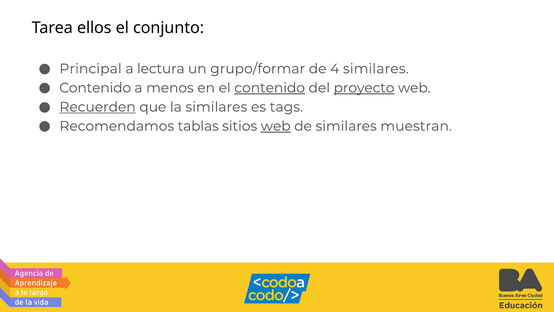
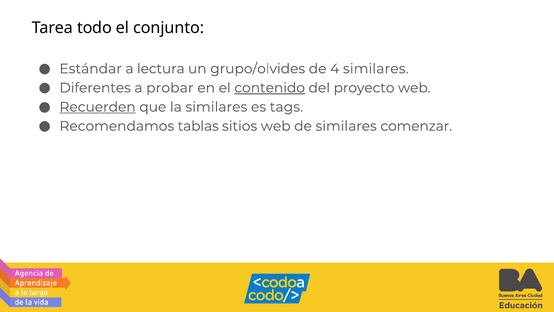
ellos: ellos -> todo (94, 28)
Principal: Principal -> Estándar (91, 69)
grupo/formar: grupo/formar -> grupo/olvides (258, 69)
Contenido: Contenido -> Diferentes (95, 88)
menos: menos -> probar (170, 88)
proyecto underline: present -> none (364, 88)
web underline: present -> none (276, 126)
muestran: muestran -> comenzar (416, 126)
